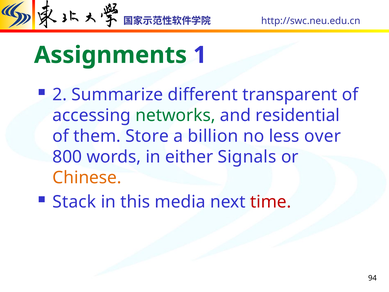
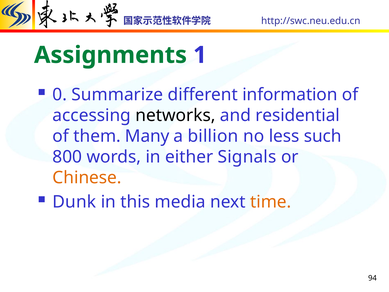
2: 2 -> 0 (60, 95)
transparent: transparent -> information (290, 95)
networks colour: green -> black (175, 115)
Store: Store -> Many (147, 136)
over: over -> such (323, 136)
Stack: Stack -> Dunk (74, 202)
time colour: red -> orange (271, 202)
